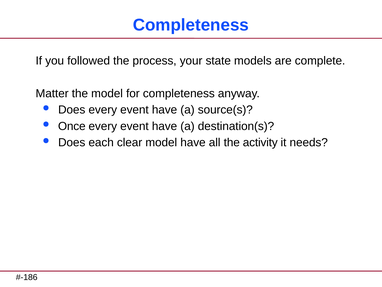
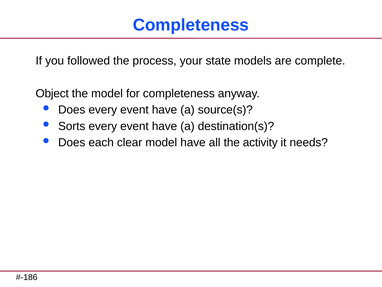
Matter: Matter -> Object (52, 93)
Once: Once -> Sorts (72, 126)
